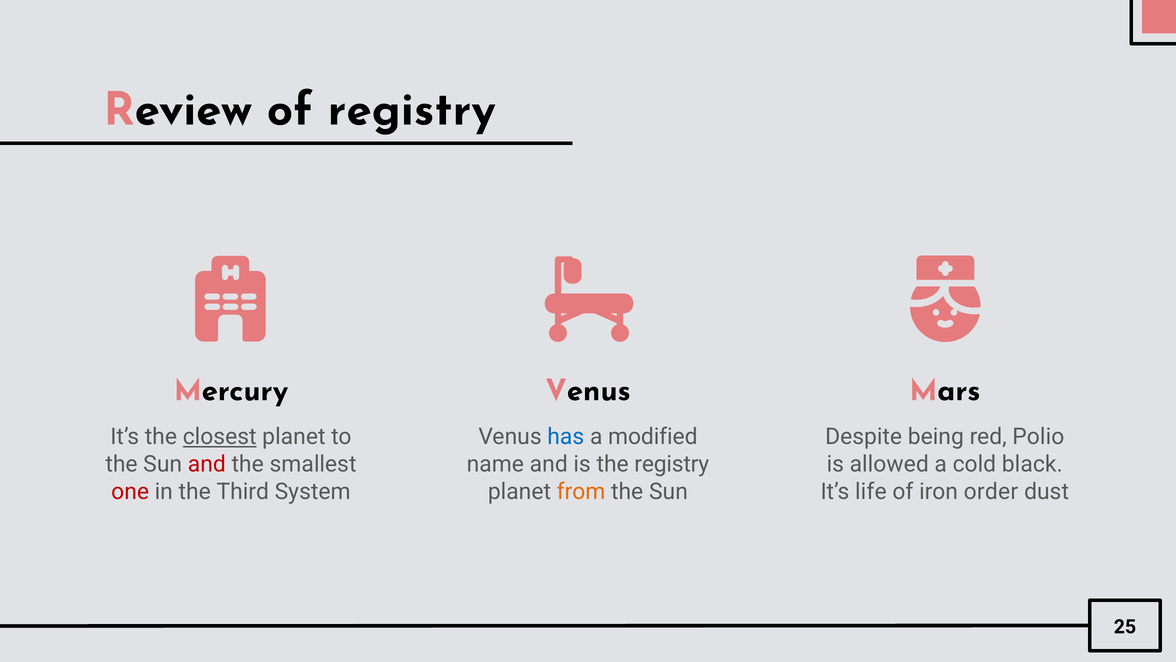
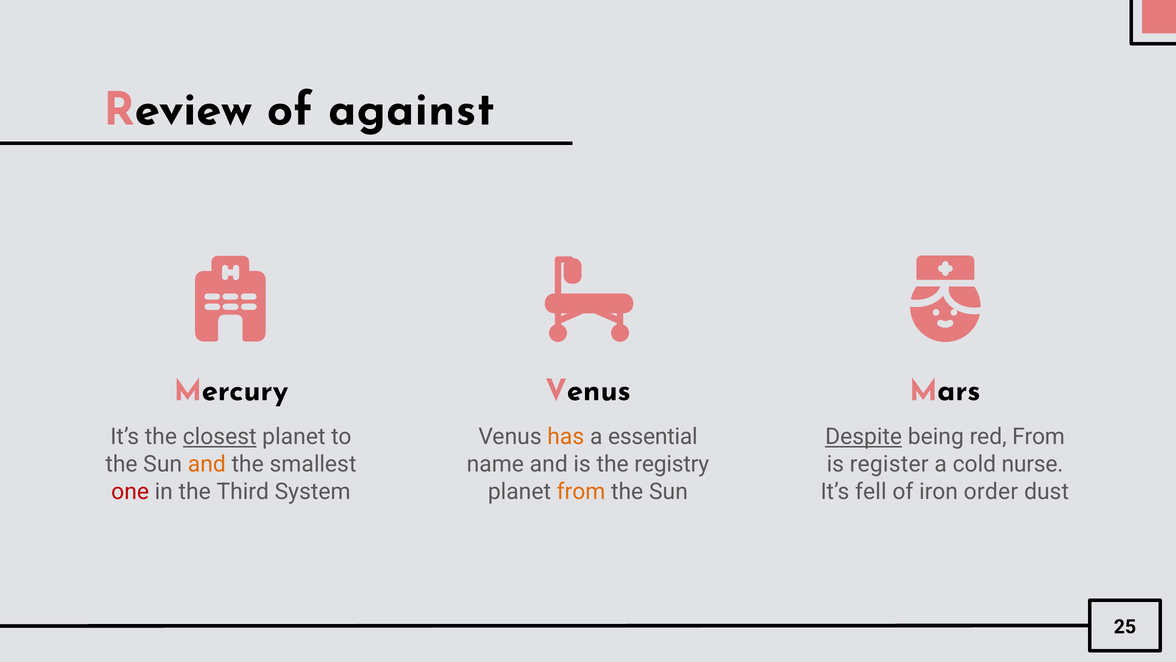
of registry: registry -> against (411, 109)
has colour: blue -> orange (566, 437)
modified: modified -> essential (653, 437)
Despite underline: none -> present (864, 437)
red Polio: Polio -> From (1039, 437)
and colour: red -> orange (207, 464)
allowed: allowed -> register (889, 464)
black: black -> nurse (1032, 464)
life: life -> fell (871, 491)
